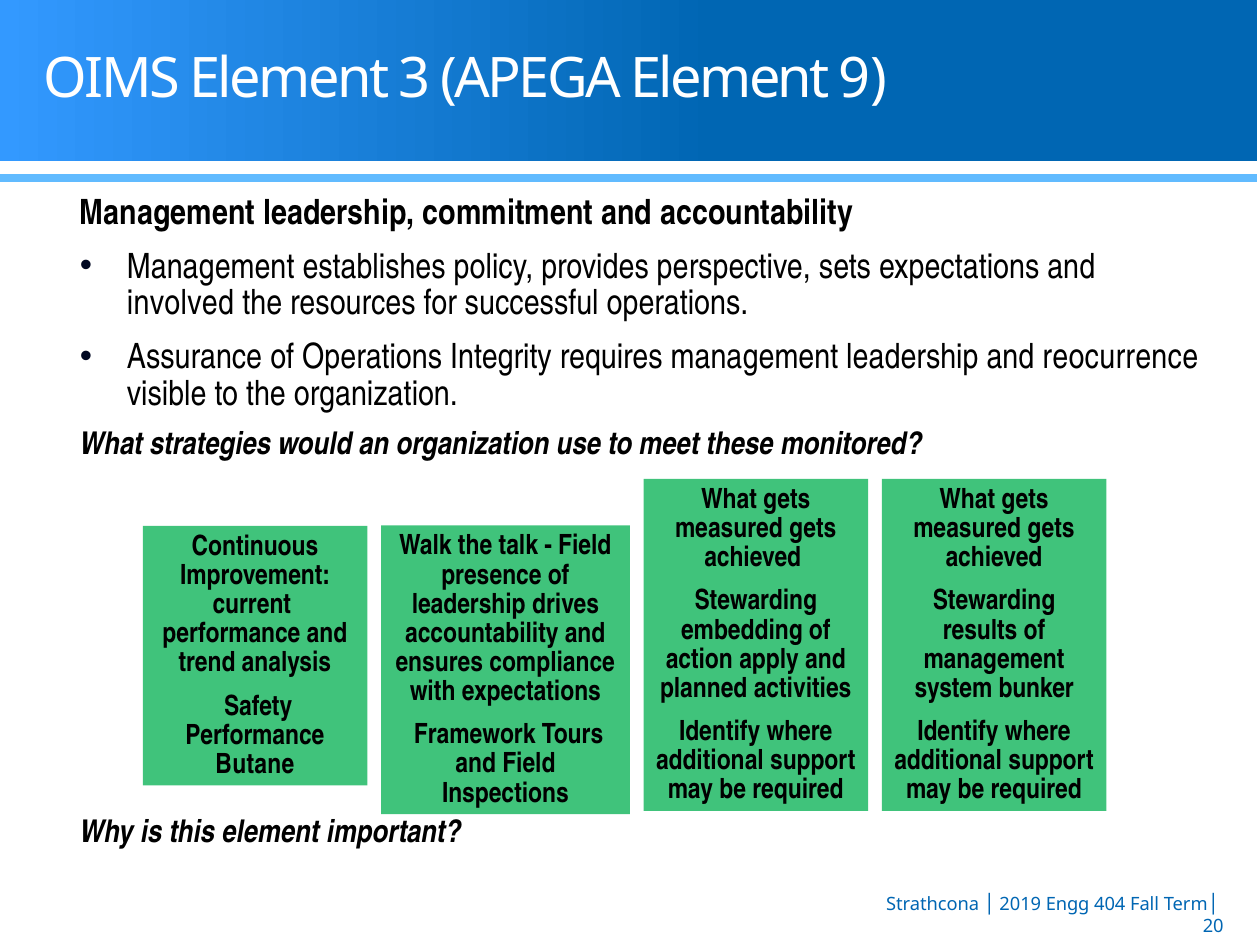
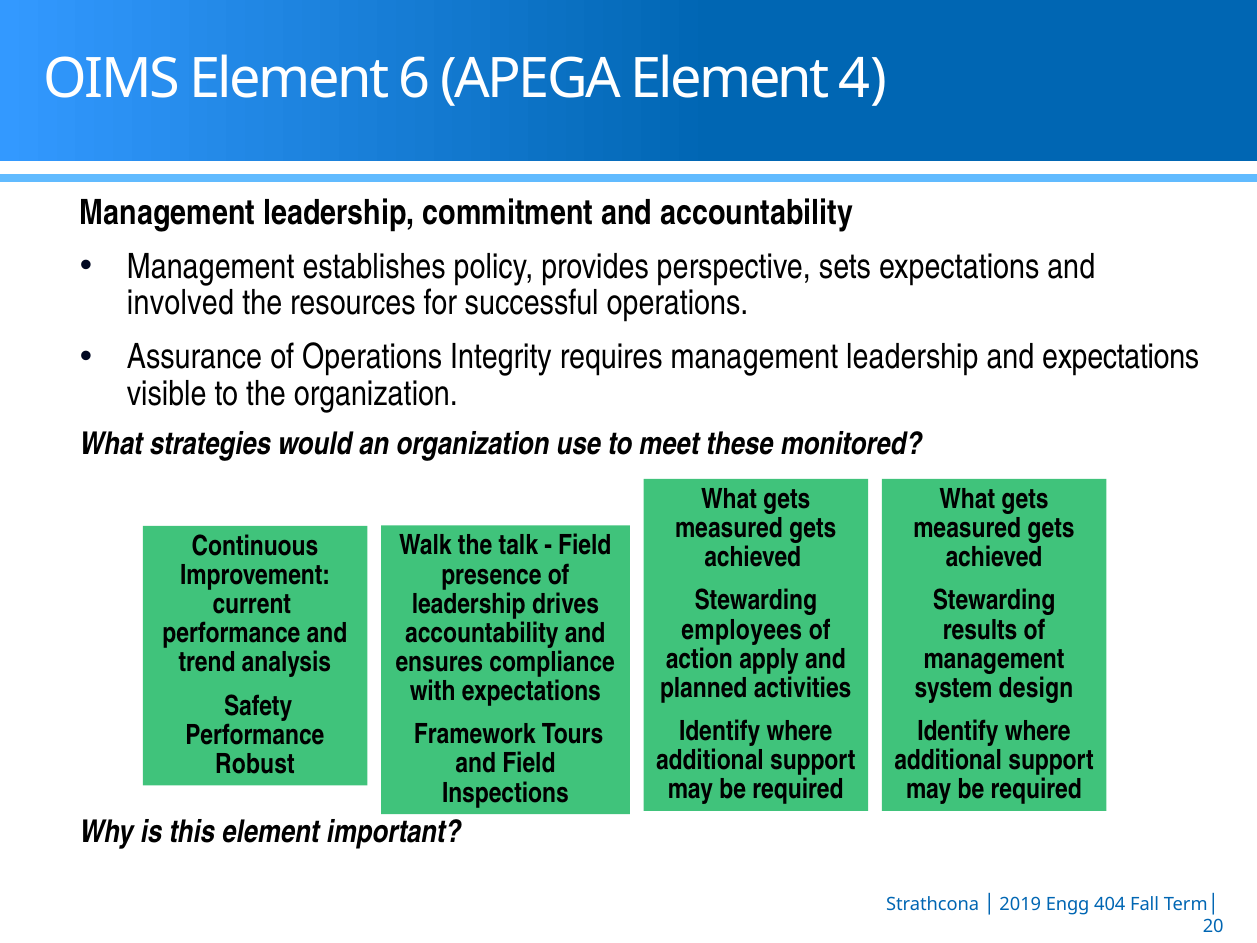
3: 3 -> 6 (415, 79)
9: 9 -> 4 (863, 79)
and reocurrence: reocurrence -> expectations (1121, 357)
embedding: embedding -> employees (742, 630)
bunker: bunker -> design (1036, 688)
Butane: Butane -> Robust (255, 764)
